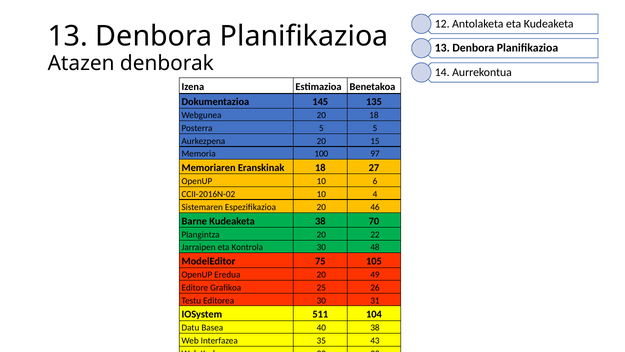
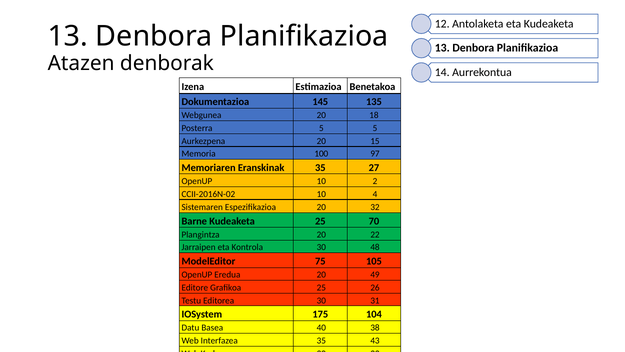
Eranskinak 18: 18 -> 35 (320, 167)
6: 6 -> 2 (375, 181)
46: 46 -> 32 (375, 207)
Kudeaketa 38: 38 -> 25 (320, 221)
511: 511 -> 175 (320, 314)
